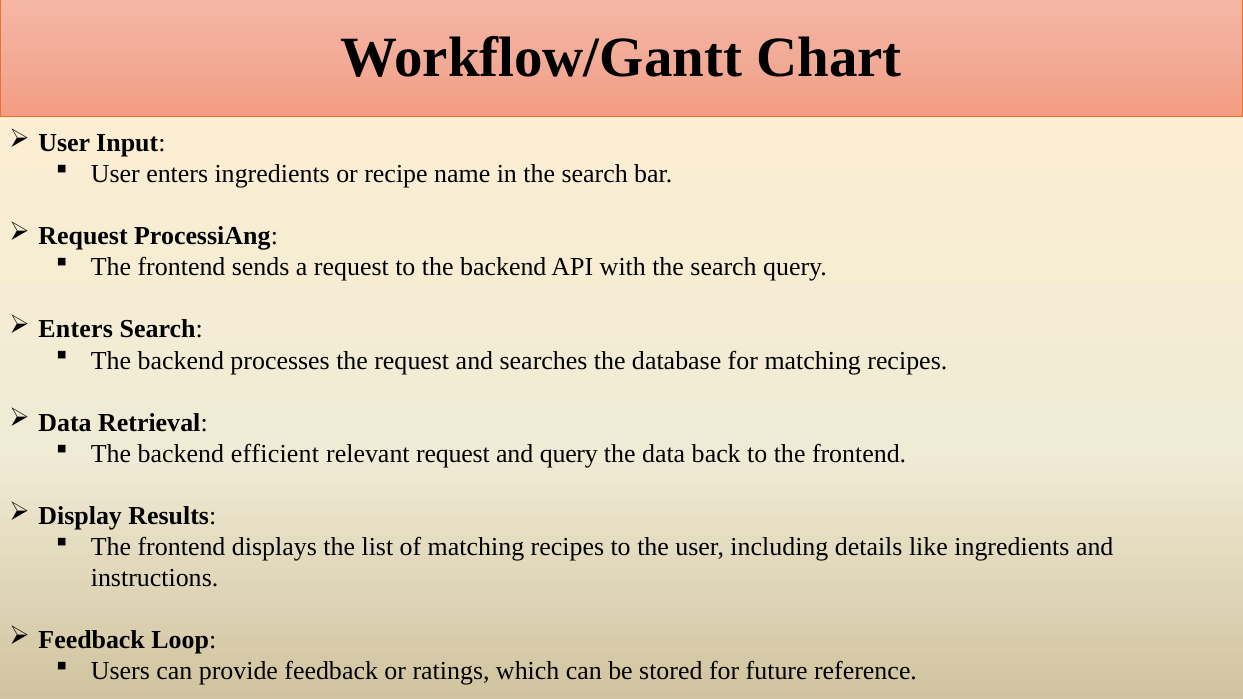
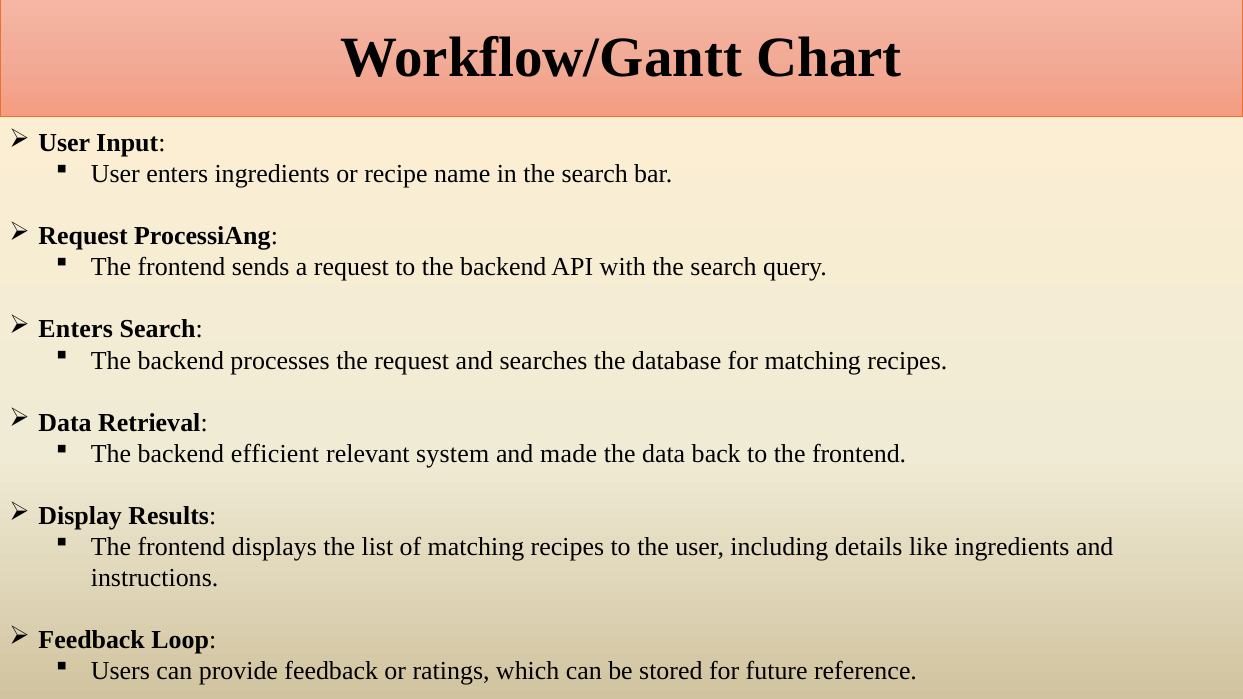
relevant request: request -> system (453, 454)
and query: query -> made (569, 454)
